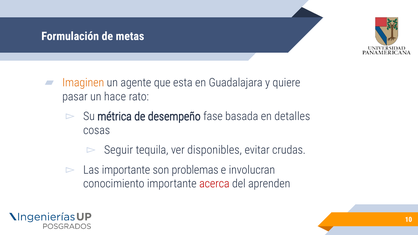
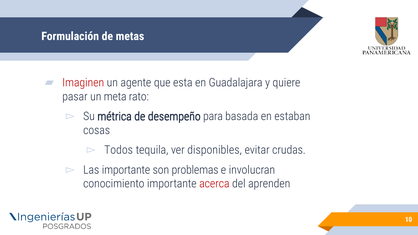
Imaginen colour: orange -> red (83, 83)
hace: hace -> meta (115, 97)
fase: fase -> para (213, 117)
detalles: detalles -> estaban (292, 117)
Seguir: Seguir -> Todos (119, 150)
